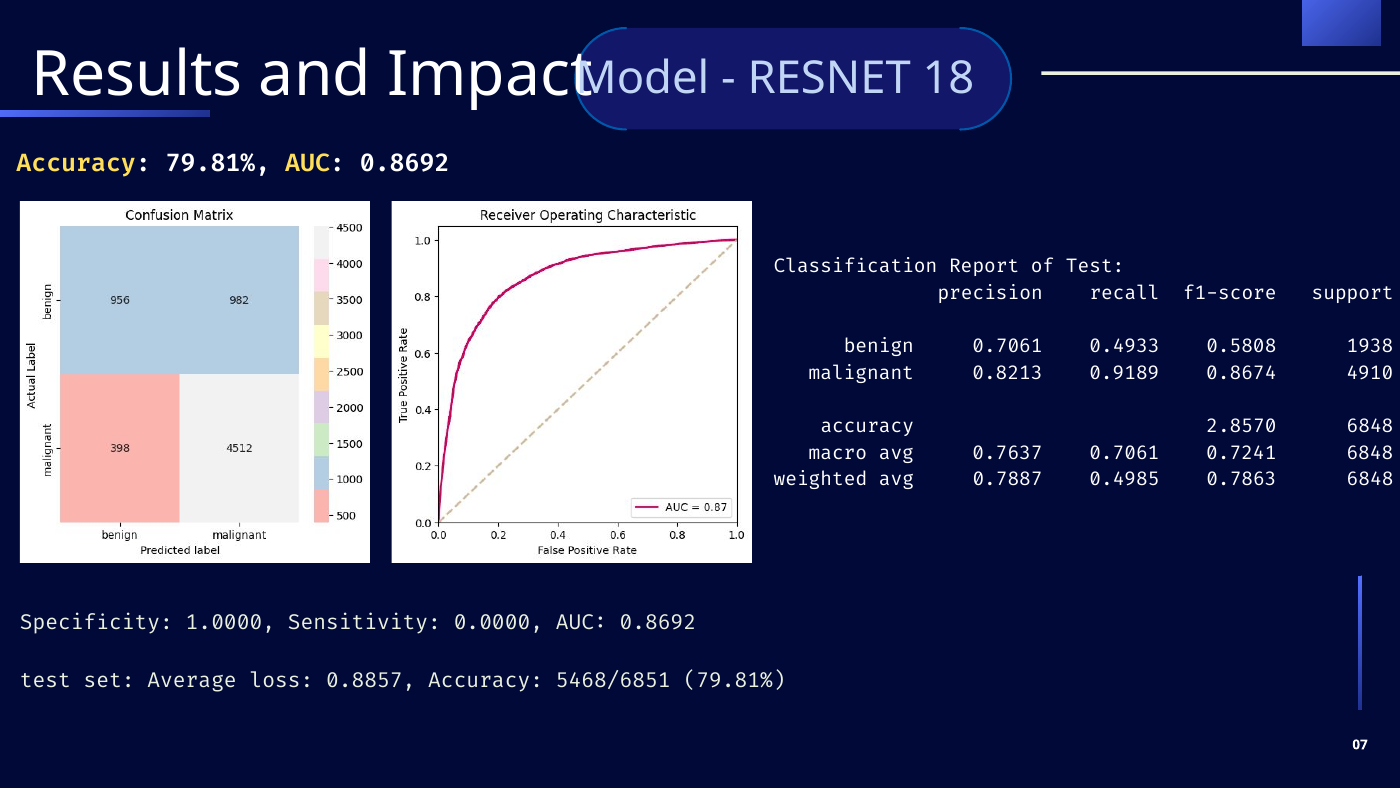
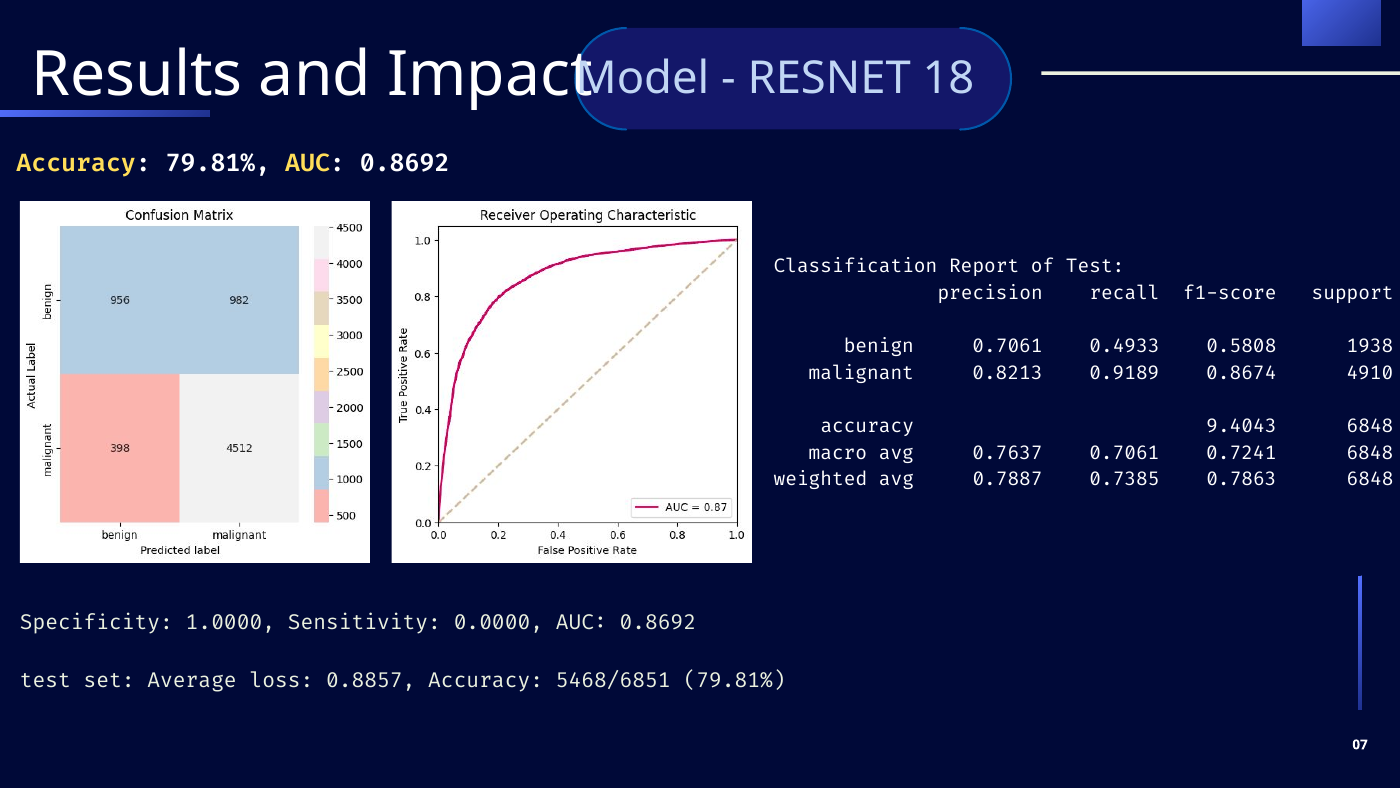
2.8570: 2.8570 -> 9.4043 (1241, 426)
0.4985: 0.4985 -> 0.7385 (1124, 479)
